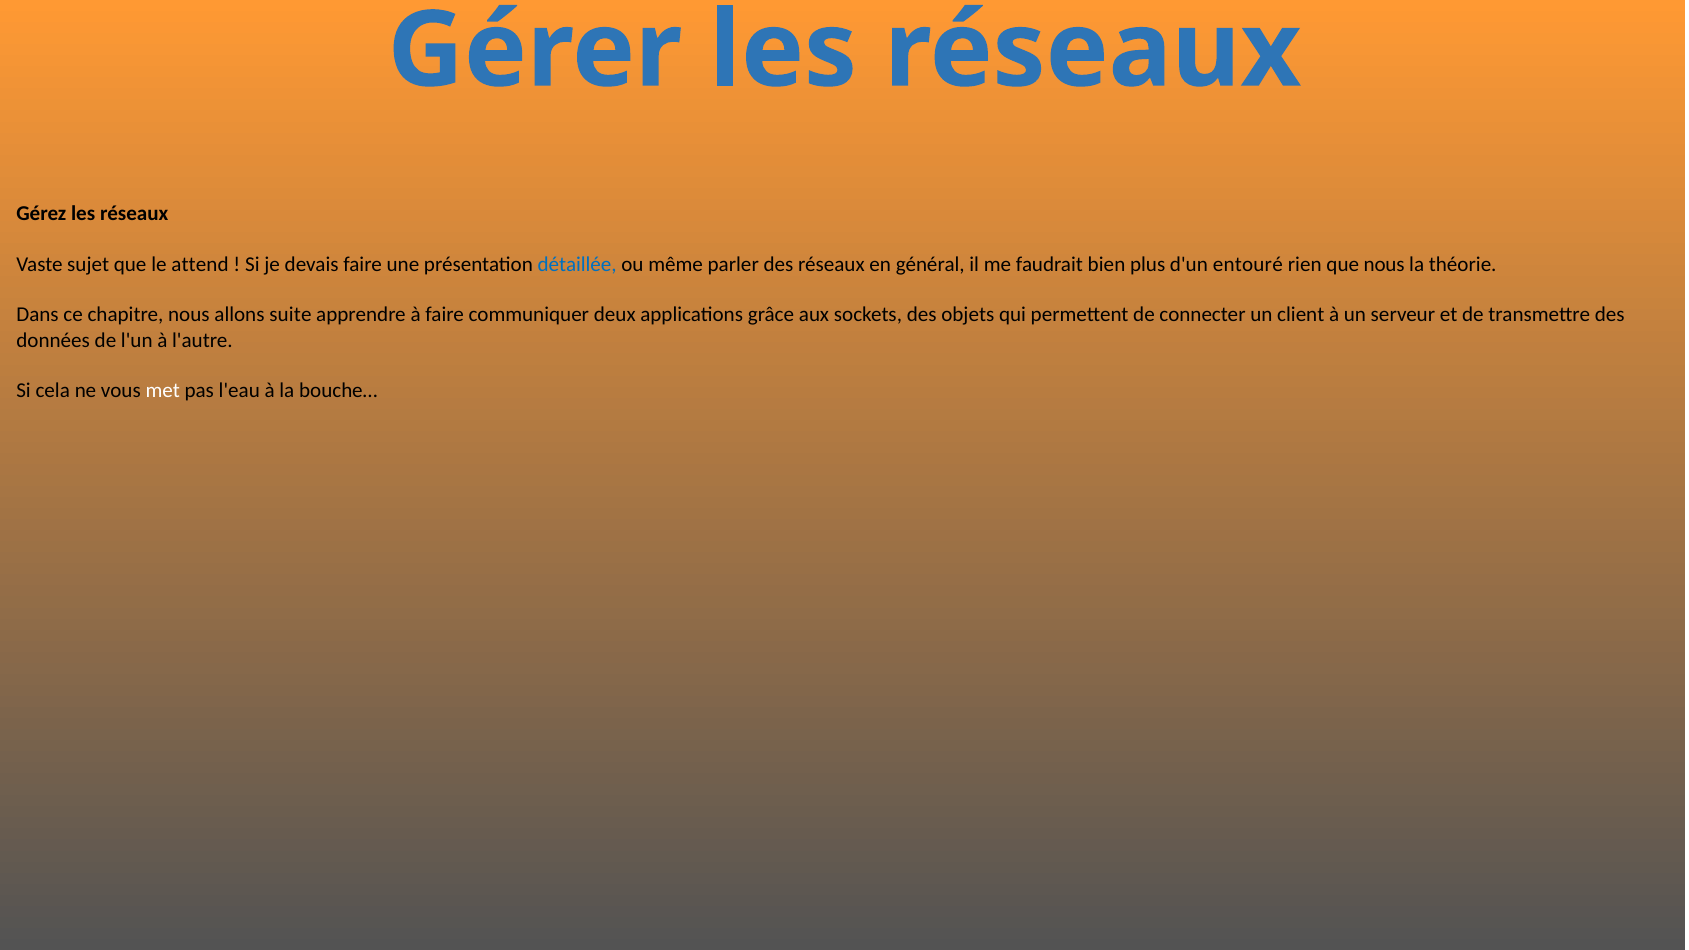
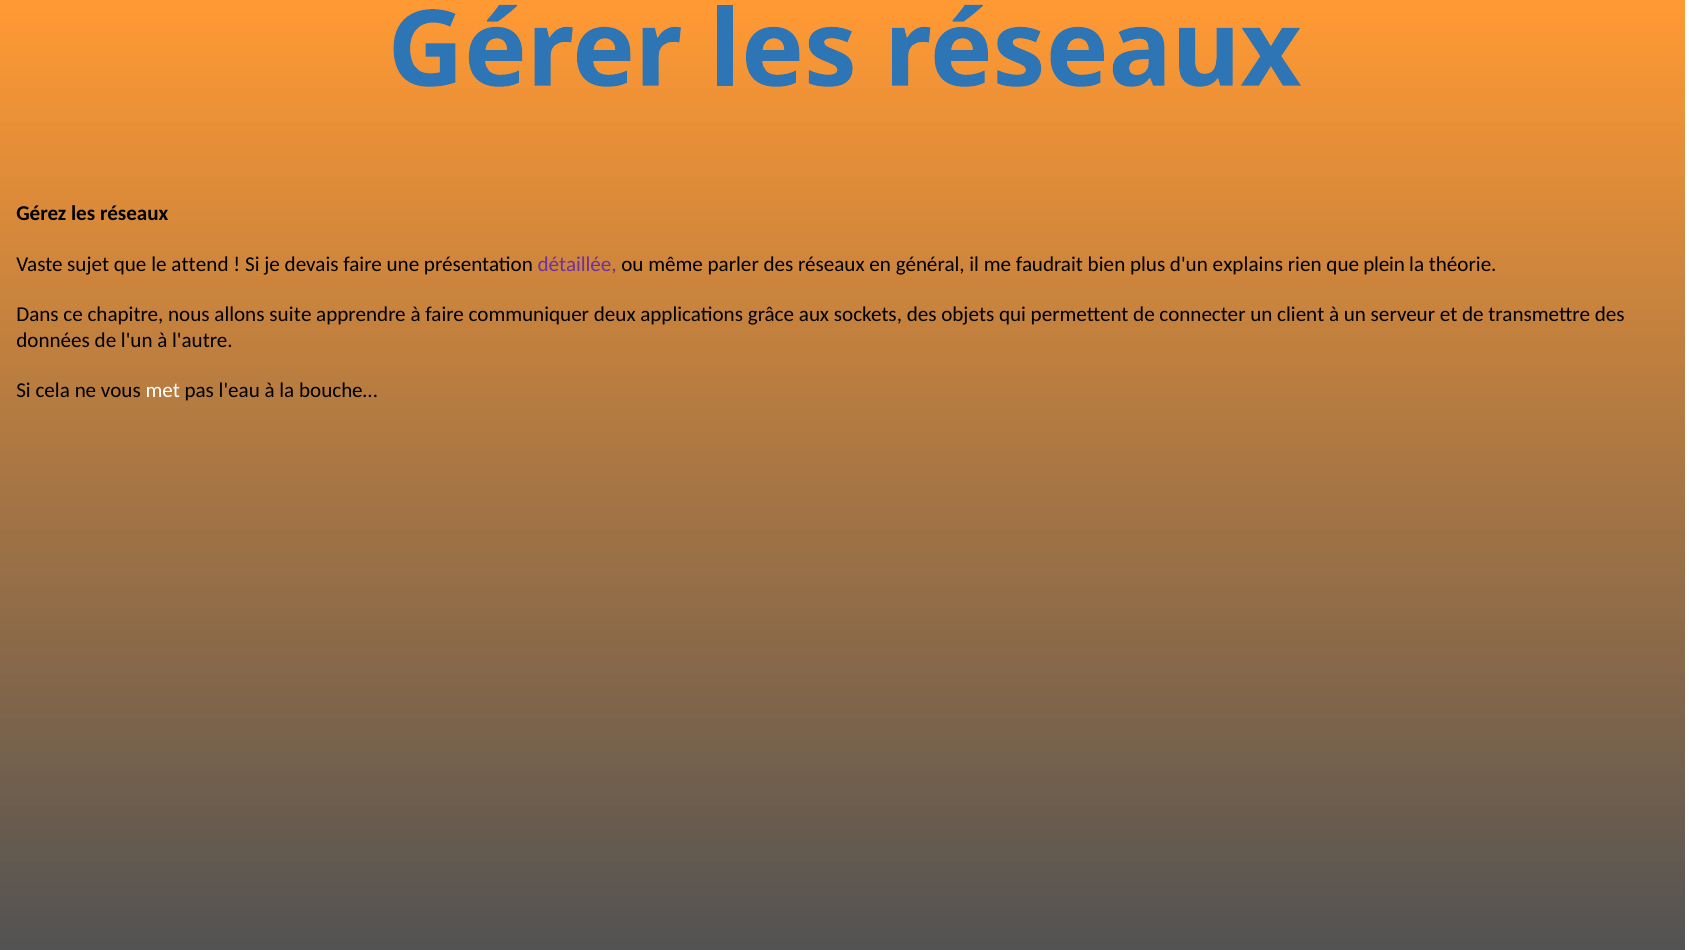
détaillée colour: blue -> purple (577, 264)
entouré: entouré -> explains (1248, 264)
que nous: nous -> plein (1384, 264)
